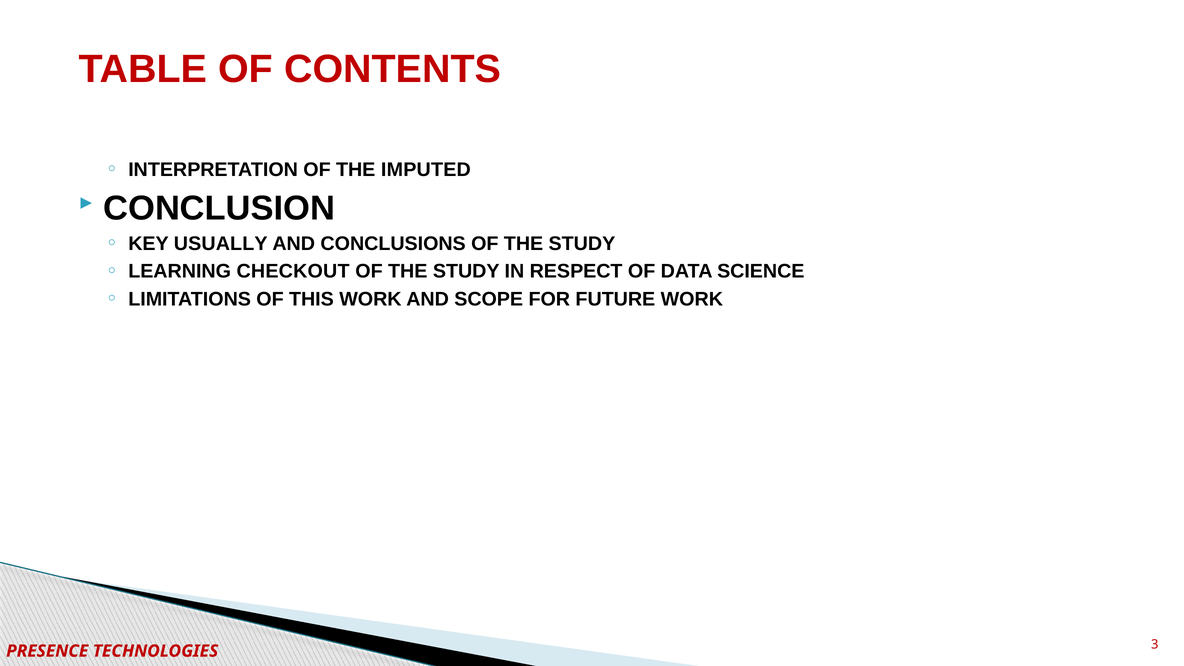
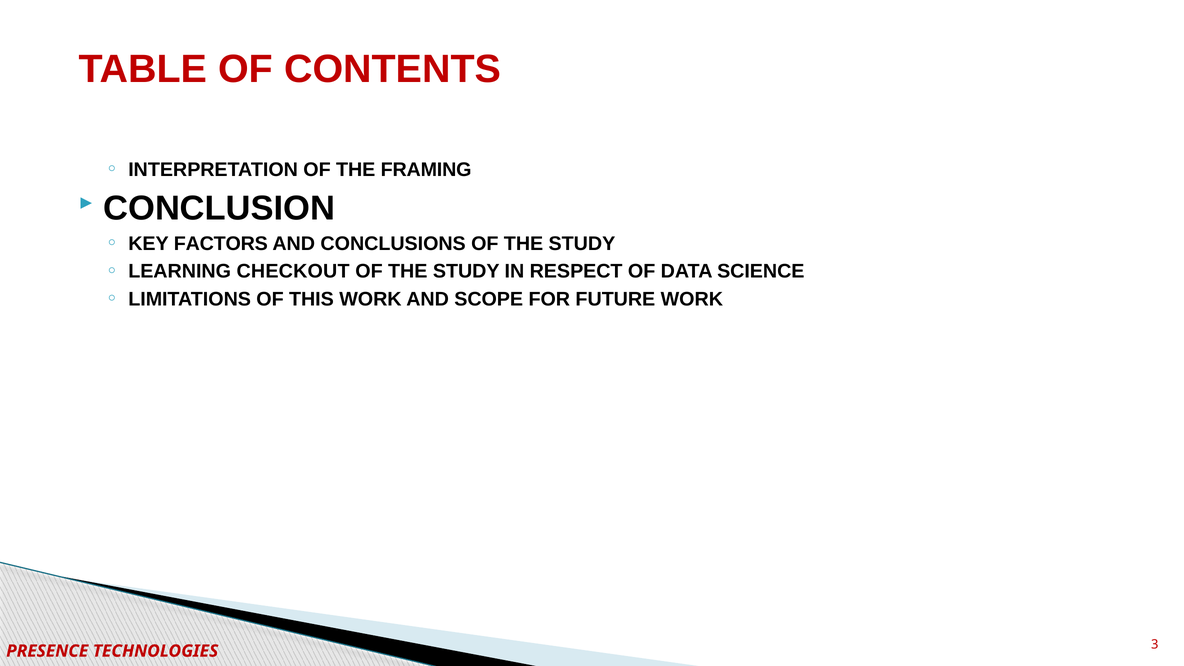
IMPUTED: IMPUTED -> FRAMING (426, 170)
USUALLY: USUALLY -> FACTORS (221, 244)
